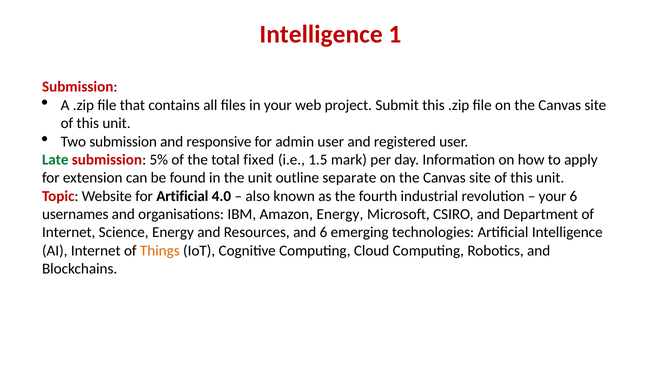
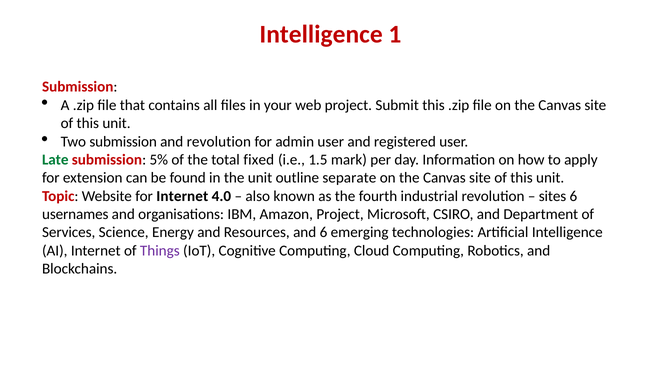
and responsive: responsive -> revolution (219, 141)
for Artificial: Artificial -> Internet (182, 196)
your: your -> sites (553, 196)
Amazon Energy: Energy -> Project (340, 214)
Internet: Internet -> Services (69, 232)
Things colour: orange -> purple (160, 250)
